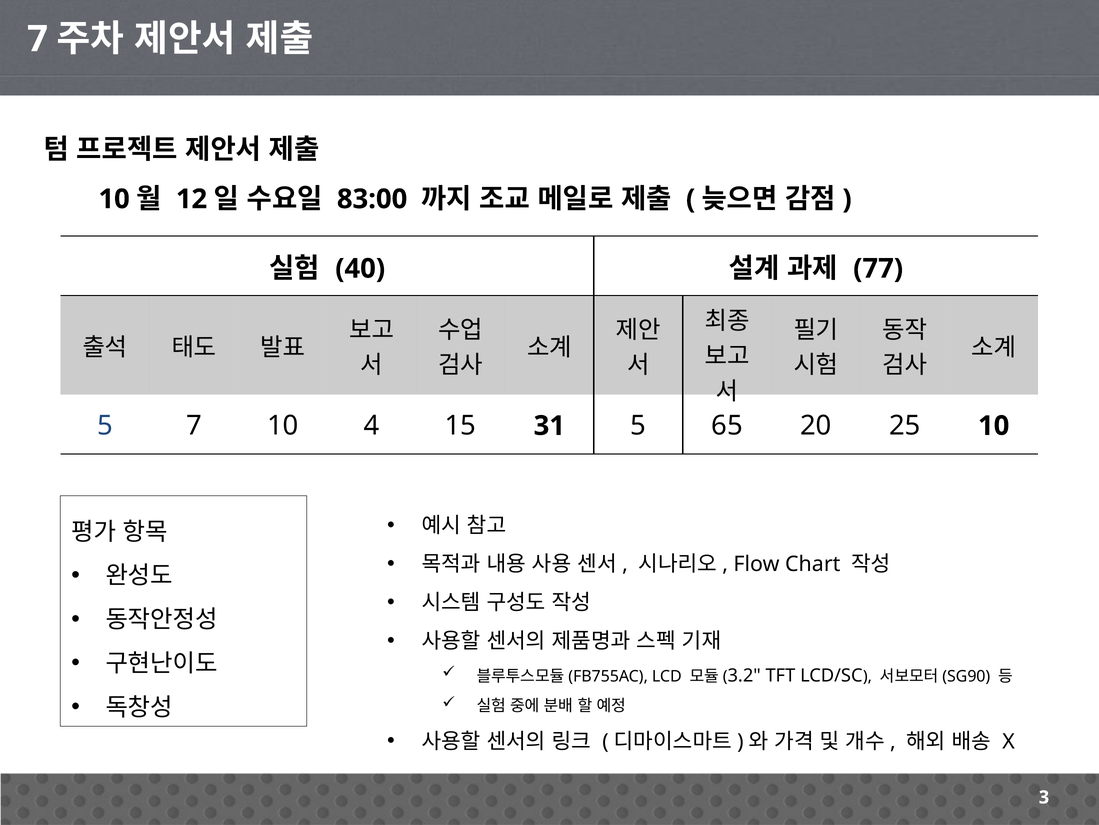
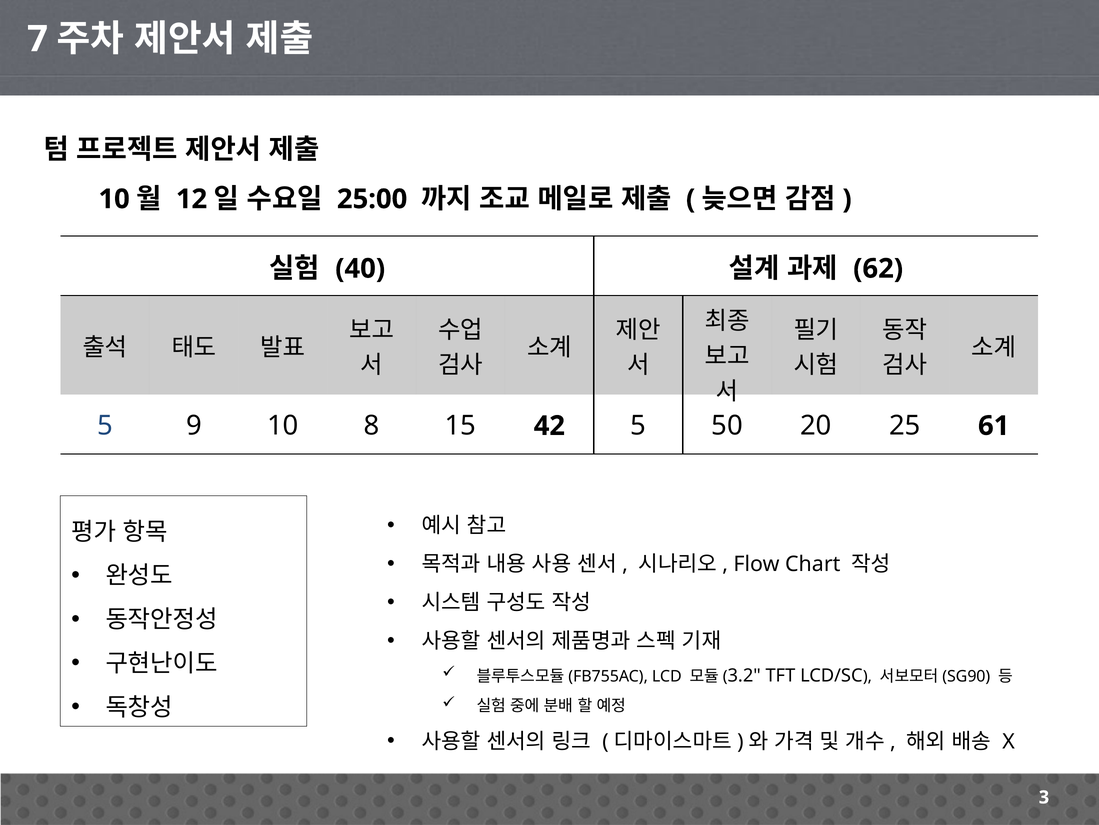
83:00: 83:00 -> 25:00 (372, 199)
77: 77 -> 62 (878, 268)
5 7: 7 -> 9 (194, 425)
4: 4 -> 8 (372, 425)
31: 31 -> 42 (549, 425)
65: 65 -> 50 (727, 425)
25 10: 10 -> 61 (994, 425)
